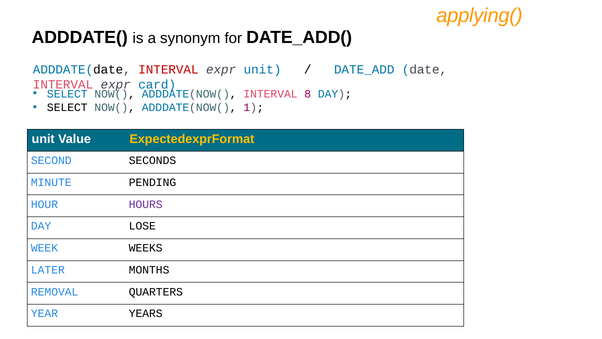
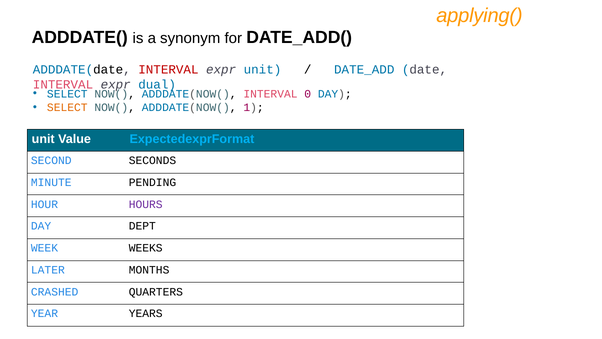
card: card -> dual (157, 84)
8: 8 -> 0 (308, 94)
SELECT colour: black -> orange (67, 107)
ExpectedexprFormat colour: yellow -> light blue (192, 139)
LOSE: LOSE -> DEPT (142, 226)
REMOVAL: REMOVAL -> CRASHED (55, 291)
